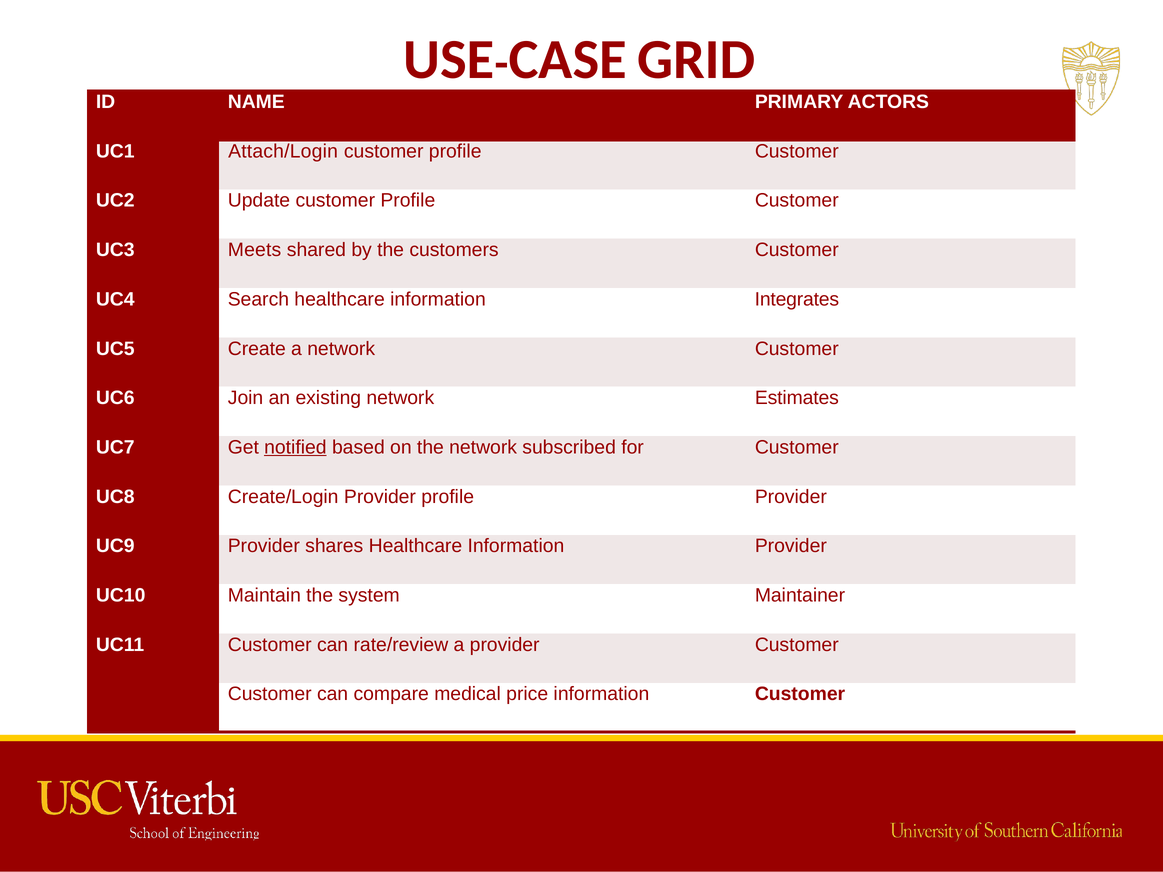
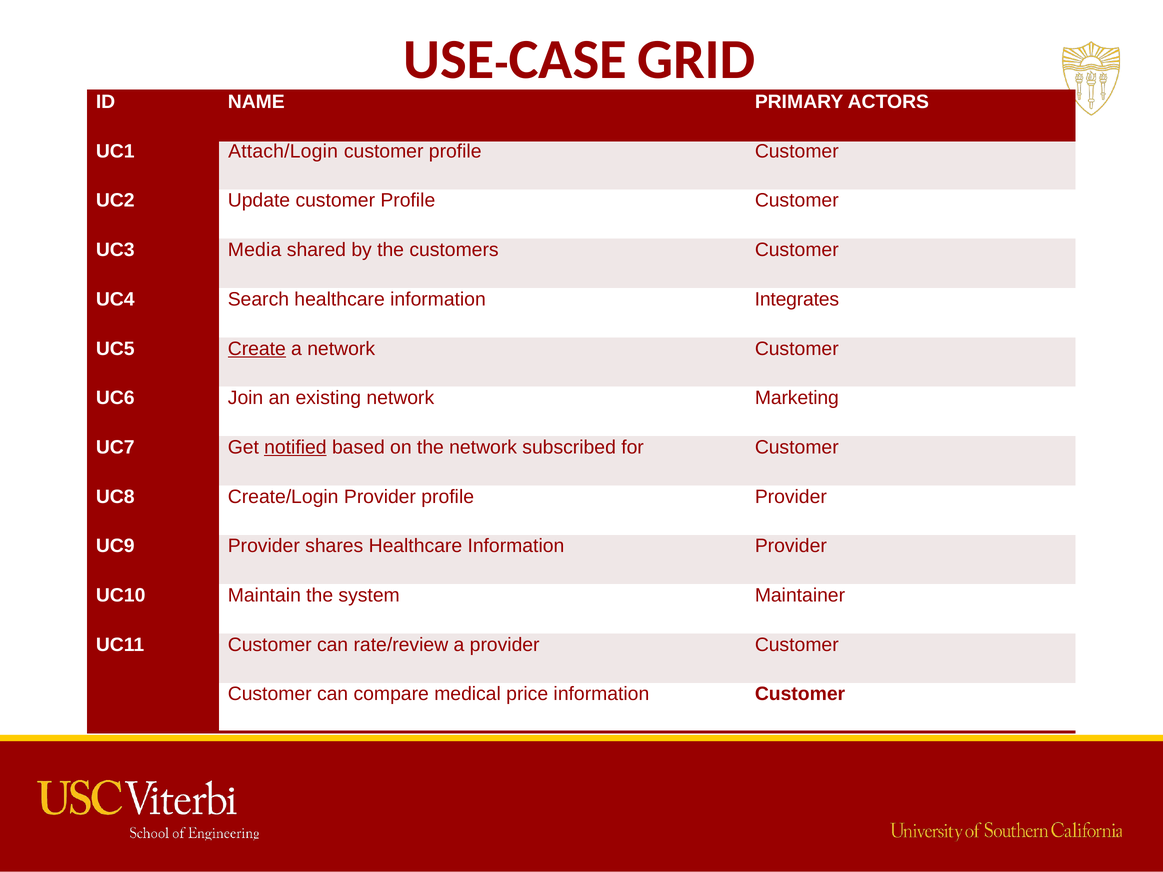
Meets: Meets -> Media (255, 250)
Create underline: none -> present (257, 349)
Estimates: Estimates -> Marketing (797, 398)
